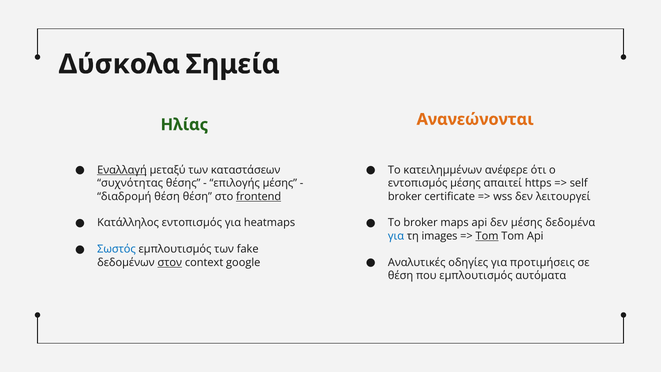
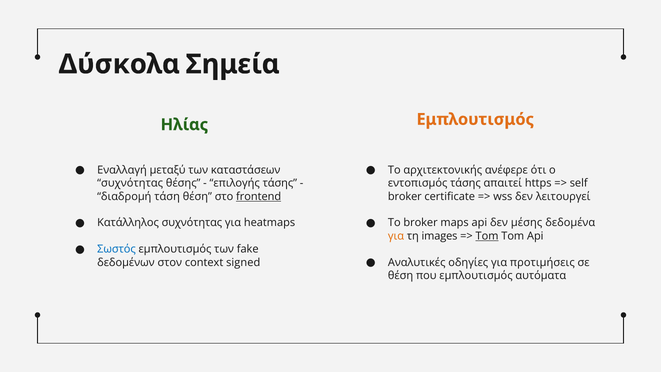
Ηλίας Ανανεώνονται: Ανανεώνονται -> Εμπλουτισμός (475, 119)
Εναλλαγή underline: present -> none (122, 170)
κατειλημμένων: κατειλημμένων -> αρχιτεκτονικής (443, 170)
επιλογής μέσης: μέσης -> τάσης (280, 183)
εντοπισμός μέσης: μέσης -> τάσης (465, 183)
διαδρομή θέση: θέση -> τάση (167, 196)
Κατάλληλος εντοπισμός: εντοπισμός -> συχνότητας (192, 223)
για colour: blue -> orange (396, 236)
στον underline: present -> none (170, 262)
google: google -> signed (243, 262)
